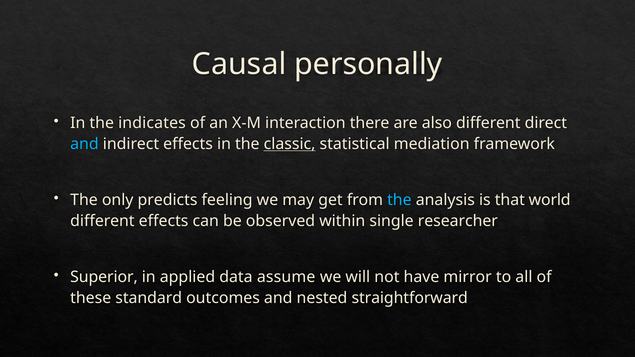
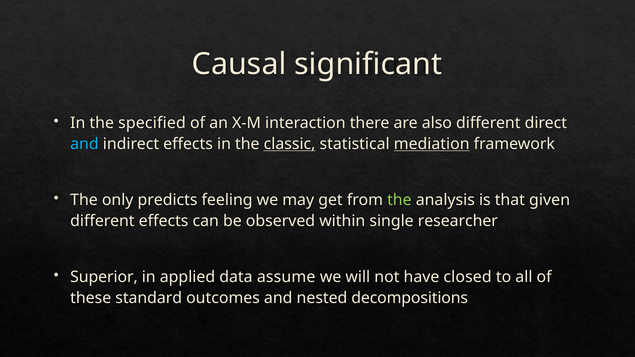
personally: personally -> significant (368, 64)
indicates: indicates -> specified (152, 123)
mediation underline: none -> present (432, 144)
the colour: light blue -> light green (399, 200)
world: world -> given (550, 200)
mirror: mirror -> closed (468, 277)
straightforward: straightforward -> decompositions (410, 298)
